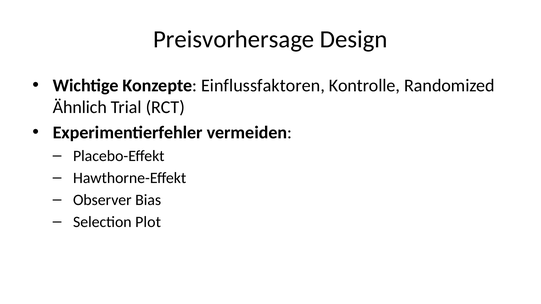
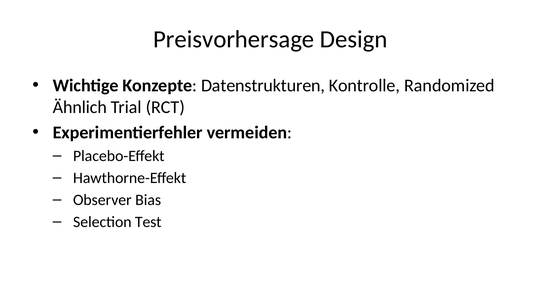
Einflussfaktoren: Einflussfaktoren -> Datenstrukturen (263, 86)
Plot: Plot -> Test (148, 222)
